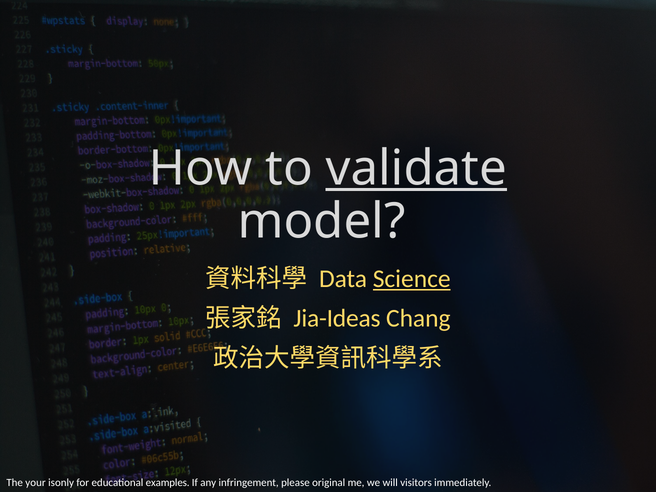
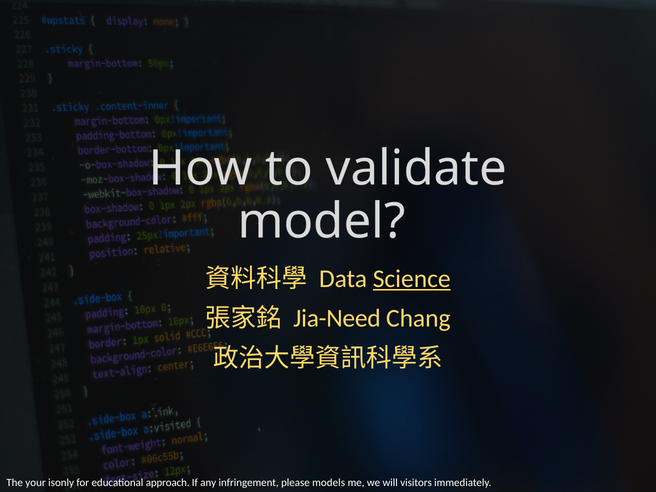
validate underline: present -> none (416, 169)
Jia-Ideas: Jia-Ideas -> Jia-Need (337, 318)
examples: examples -> approach (168, 483)
original: original -> models (329, 483)
